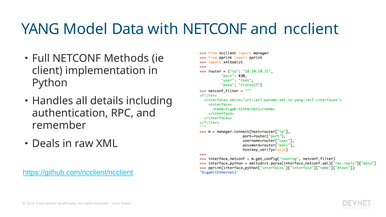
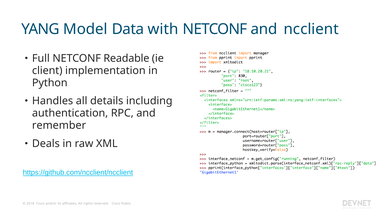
Methods: Methods -> Readable (126, 58)
